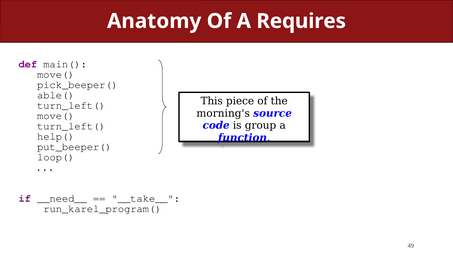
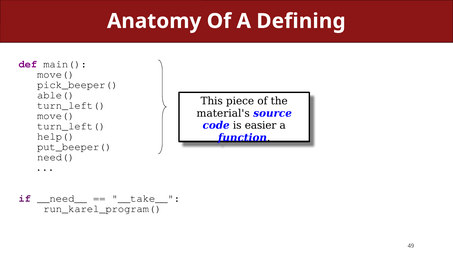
Requires: Requires -> Defining (301, 21)
morning's: morning's -> material's (223, 113)
group: group -> easier (261, 125)
loop(: loop( -> need( (56, 157)
